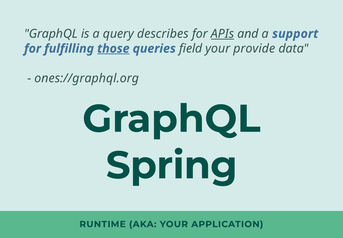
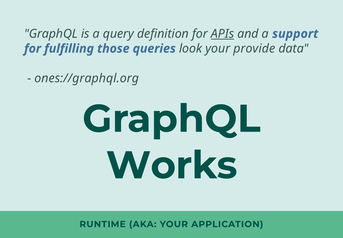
describes: describes -> definition (163, 34)
those underline: present -> none (113, 48)
field: field -> look (191, 48)
Spring: Spring -> Works (172, 165)
